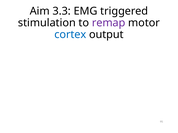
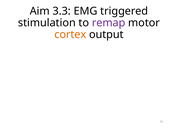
cortex colour: blue -> orange (70, 35)
